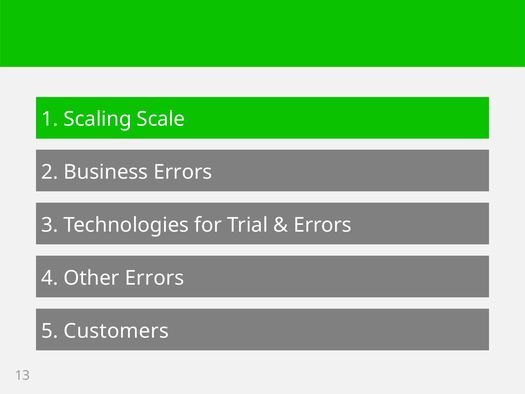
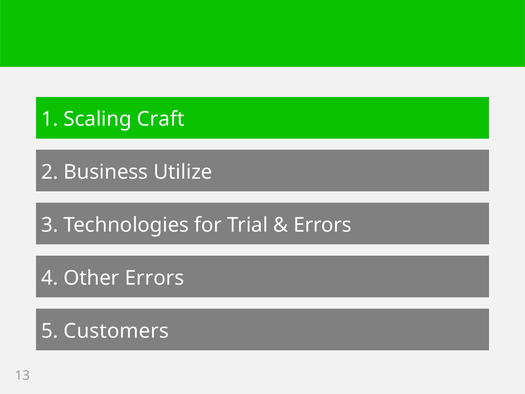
Scale: Scale -> Craft (161, 119)
Business Errors: Errors -> Utilize (183, 172)
